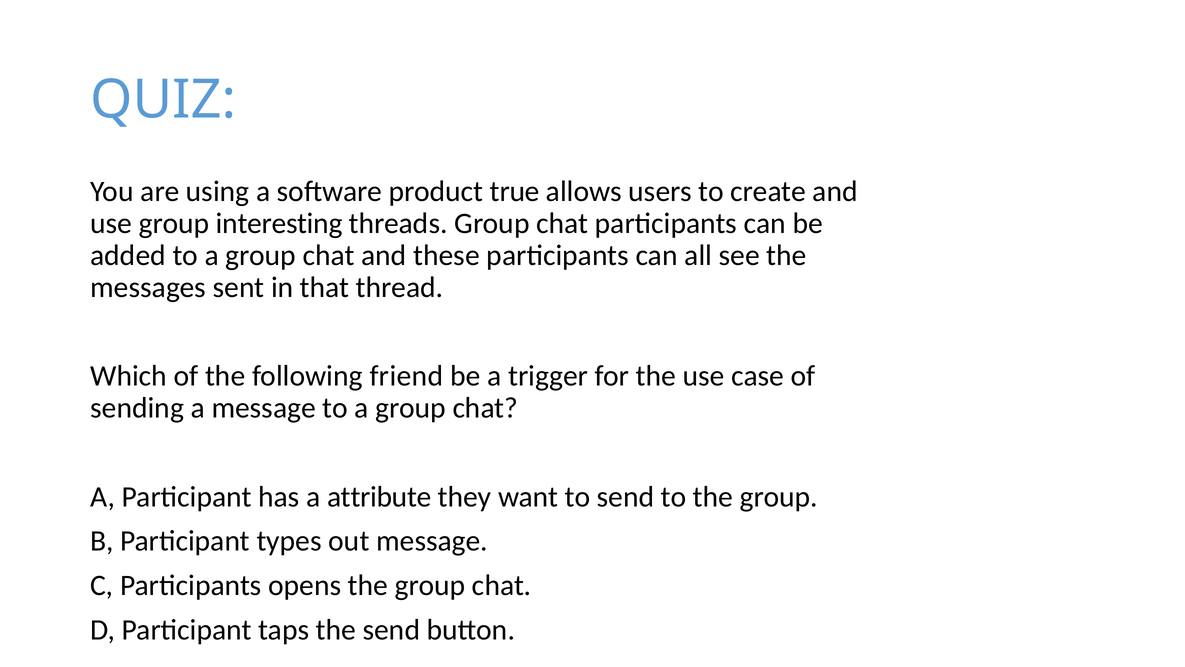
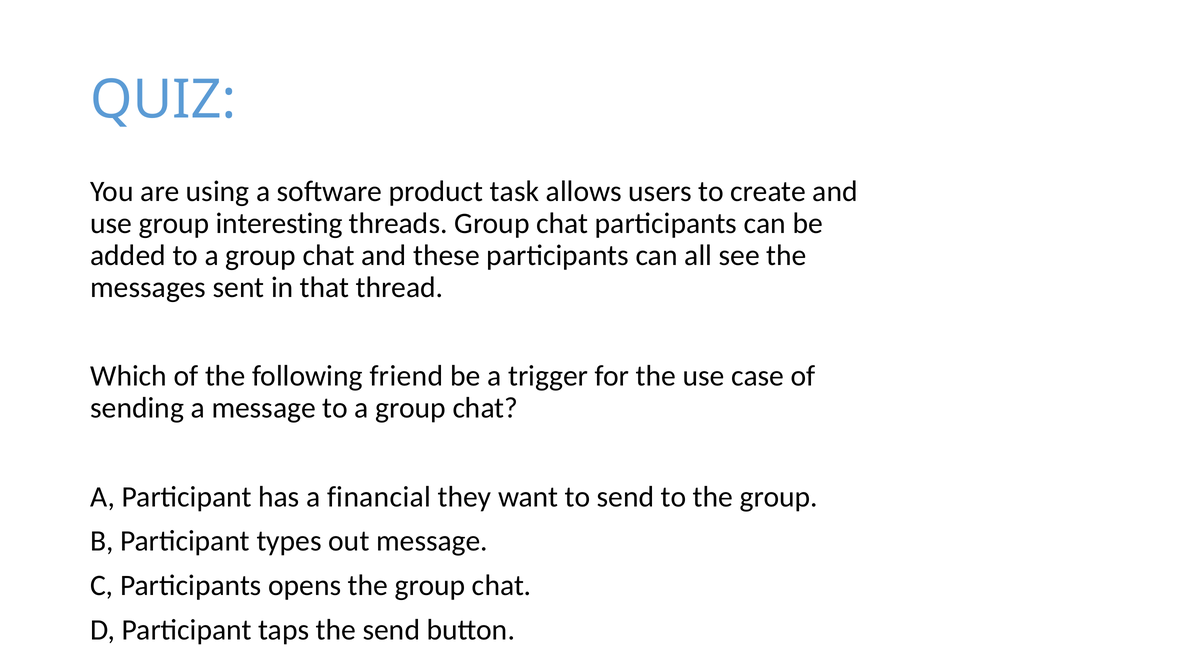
true: true -> task (515, 191)
attribute: attribute -> financial (379, 496)
